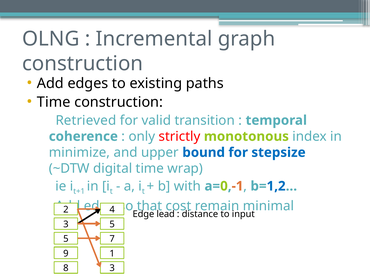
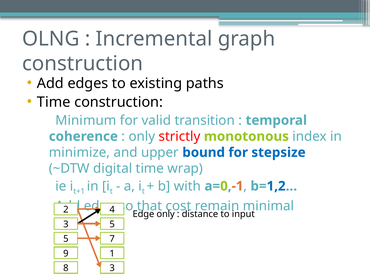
Retrieved: Retrieved -> Minimum (86, 120)
Edge lead: lead -> only (166, 214)
